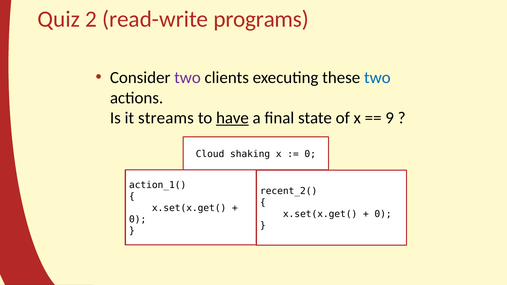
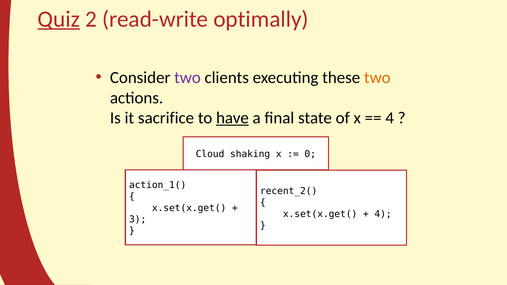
Quiz underline: none -> present (59, 19)
programs: programs -> optimally (261, 19)
two colour: blue -> orange (377, 78)
streams: streams -> sacrifice (166, 118)
9: 9 -> 4 (390, 118)
0: 0 -> 4 (383, 214)
0: 0 -> 3 (138, 220)
